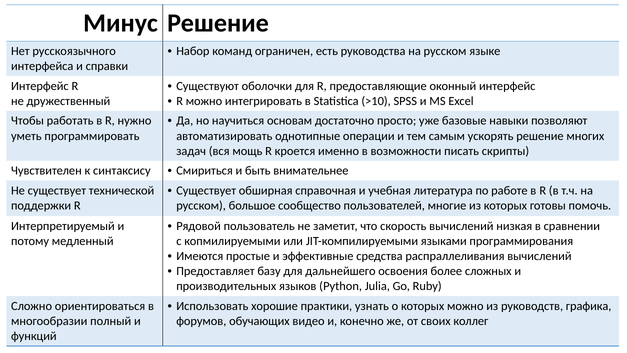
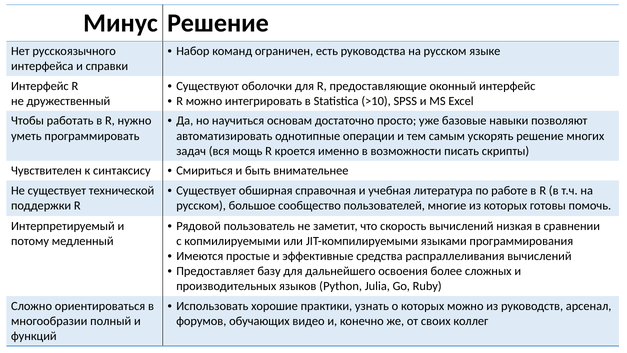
графика: графика -> арсенал (589, 306)
